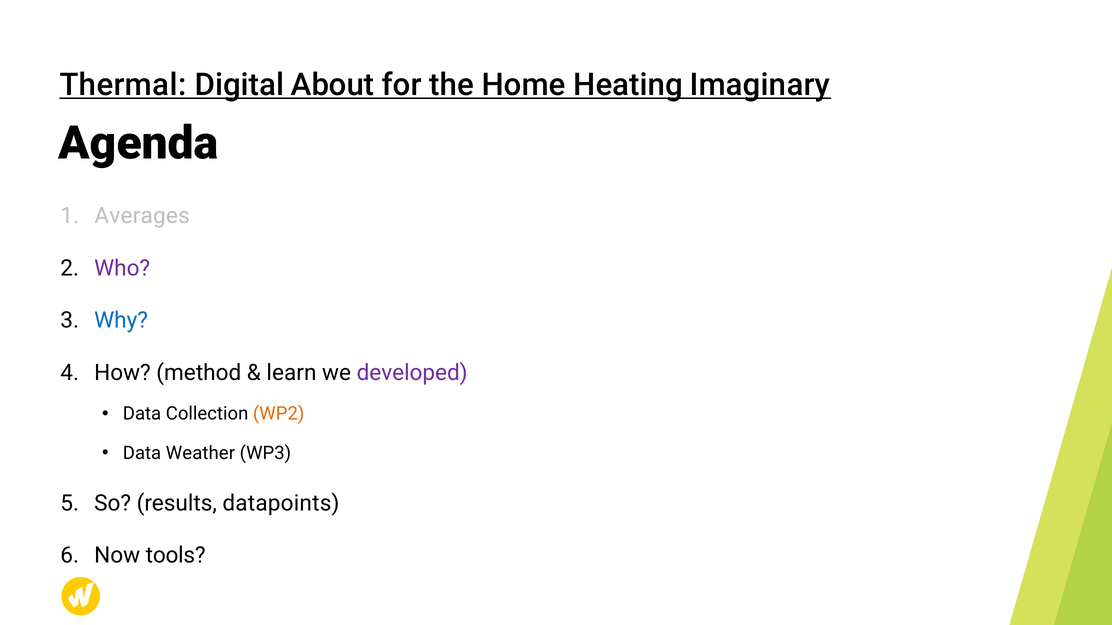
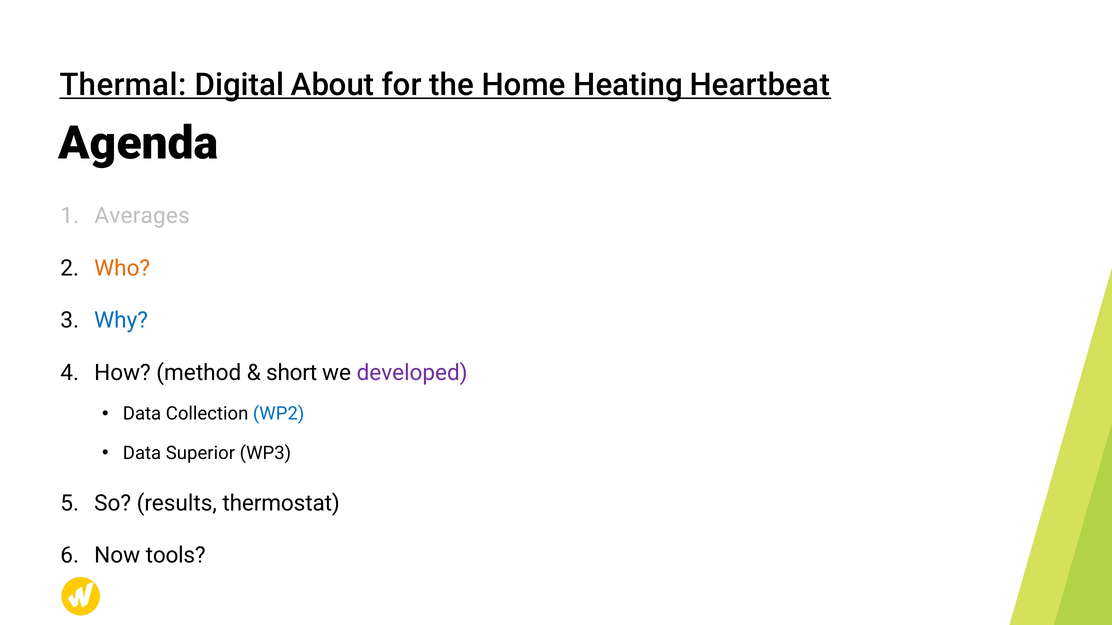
Imaginary: Imaginary -> Heartbeat (760, 85)
Who colour: purple -> orange (122, 268)
learn: learn -> short (292, 373)
WP2 colour: orange -> blue (279, 414)
Weather: Weather -> Superior (200, 453)
datapoints: datapoints -> thermostat (281, 503)
